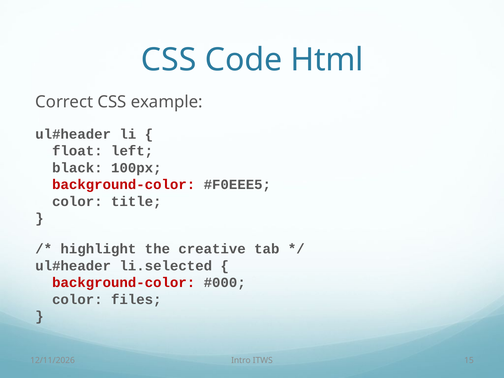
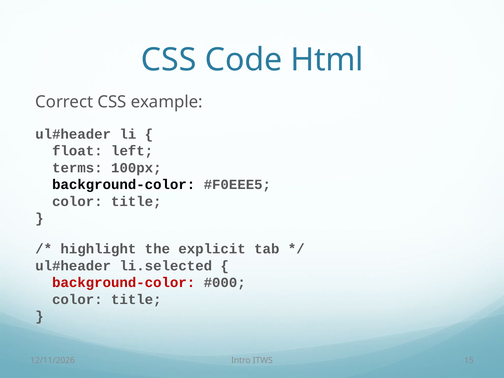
black: black -> terms (77, 168)
background-color colour: red -> black (124, 185)
creative: creative -> explicit (212, 249)
files: files -> title (136, 299)
